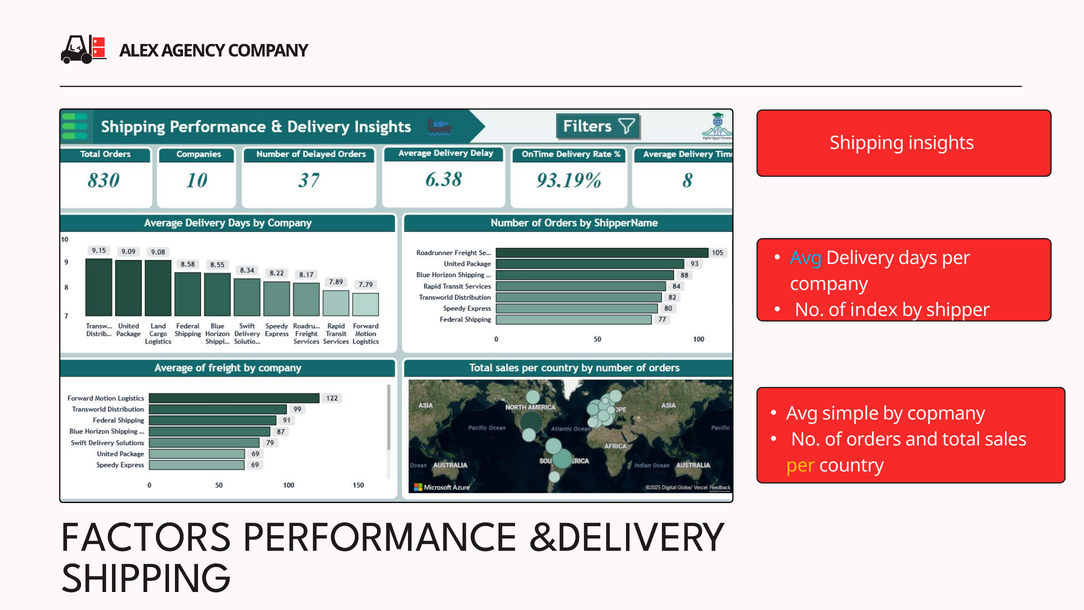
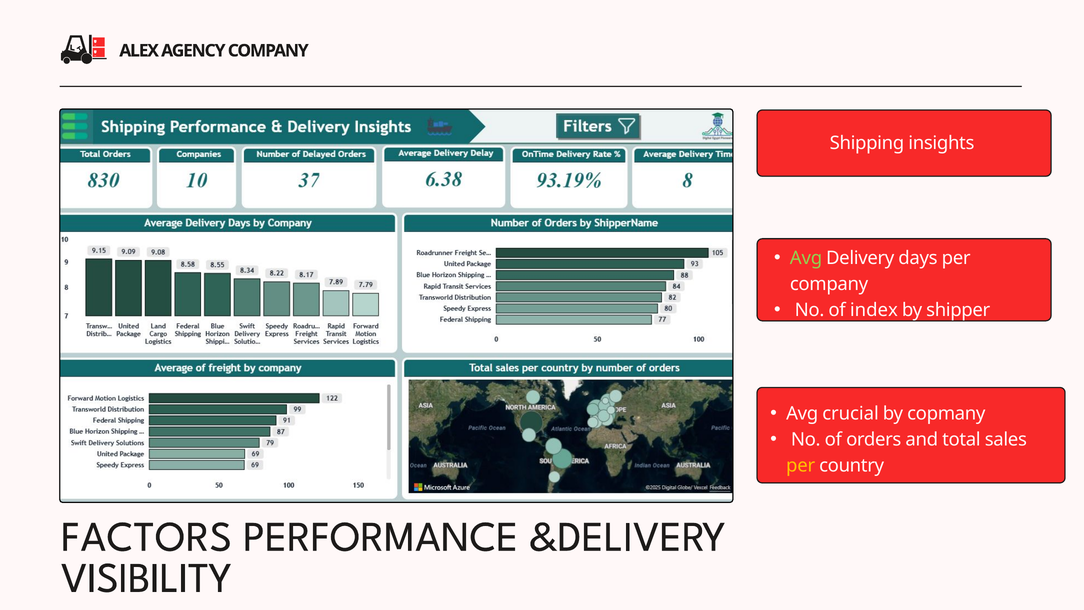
Avg colour: light blue -> light green (806, 258)
simple: simple -> crucial (851, 413)
SHIPPING: SHIPPING -> VISIBILITY (146, 578)
